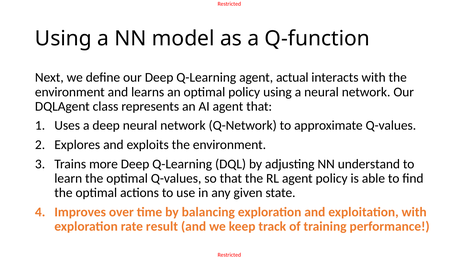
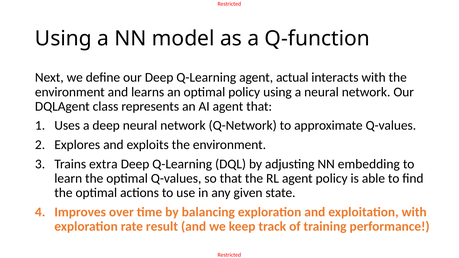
more: more -> extra (103, 164)
understand: understand -> embedding (369, 164)
